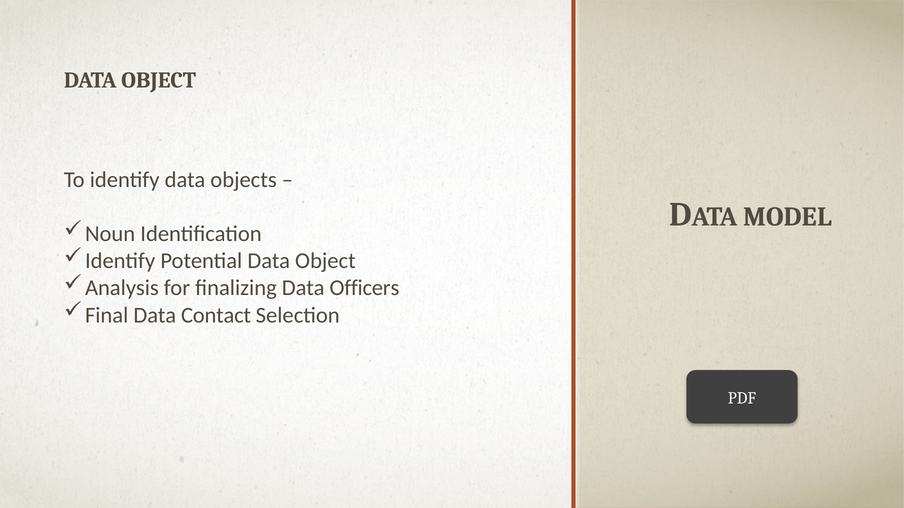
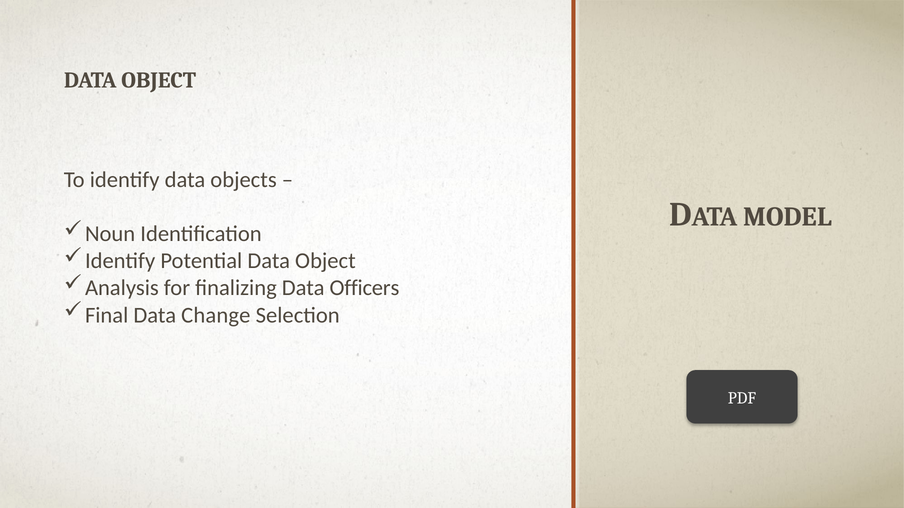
Contact: Contact -> Change (216, 315)
